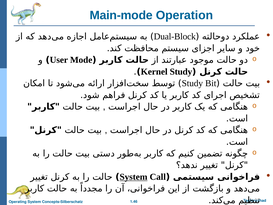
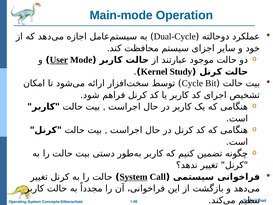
Dual-Block: Dual-Block -> Dual-Cycle (175, 36)
User underline: none -> present (59, 60)
Study: Study -> Cycle (192, 83)
